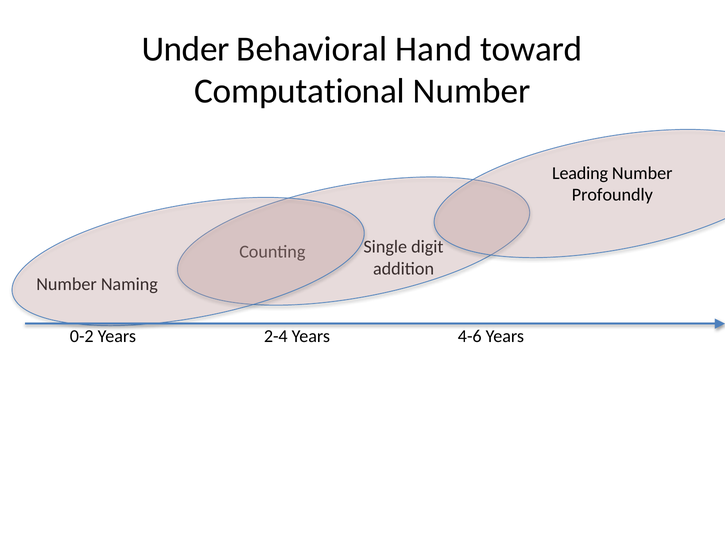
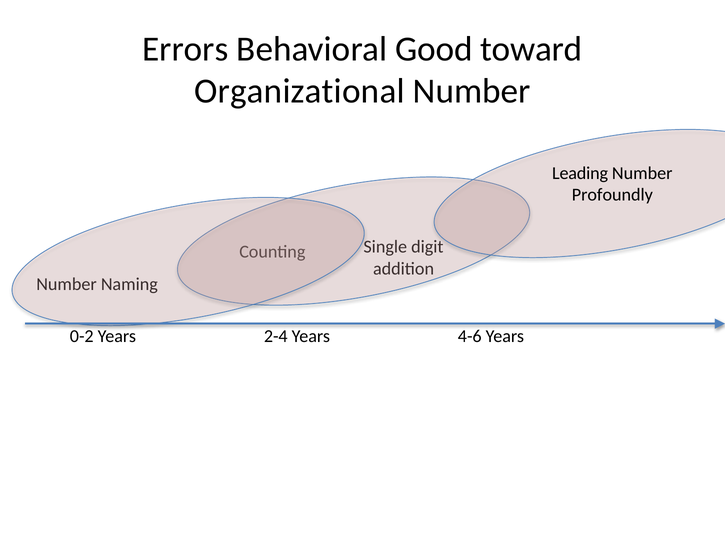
Under: Under -> Errors (185, 49)
Hand: Hand -> Good (434, 49)
Computational: Computational -> Organizational (299, 91)
